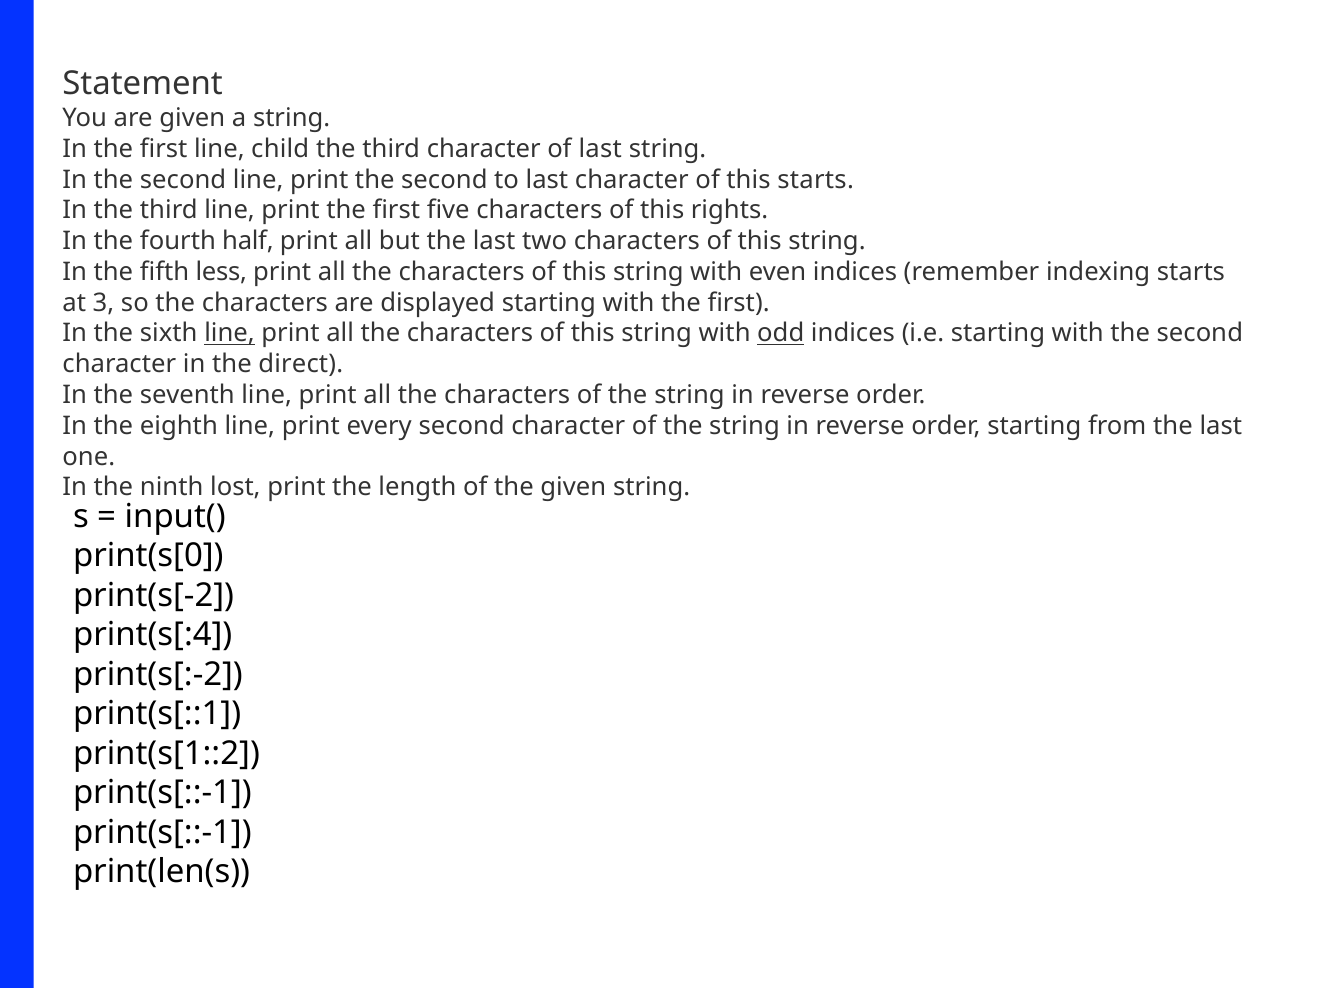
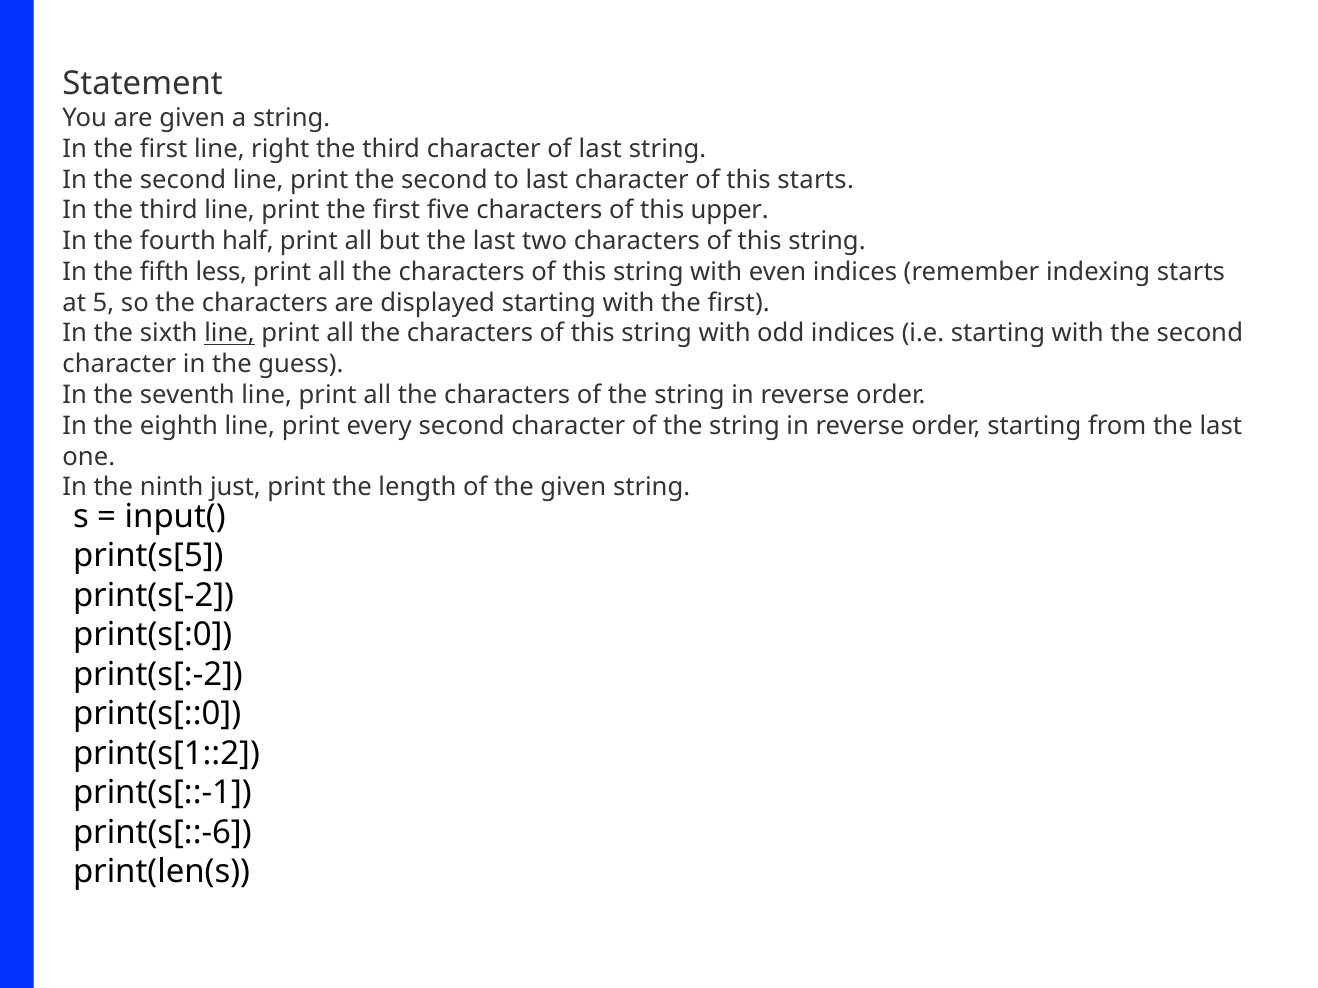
child: child -> right (280, 149)
rights: rights -> upper (730, 211)
3: 3 -> 5 (104, 303)
odd underline: present -> none (781, 334)
direct: direct -> guess (301, 364)
lost: lost -> just (235, 488)
print(s[0: print(s[0 -> print(s[5 (148, 556)
print(s[:4: print(s[:4 -> print(s[:0 (153, 635)
print(s[::1: print(s[::1 -> print(s[::0 (157, 714)
print(s[::-1: print(s[::-1 -> print(s[::-6 (162, 833)
